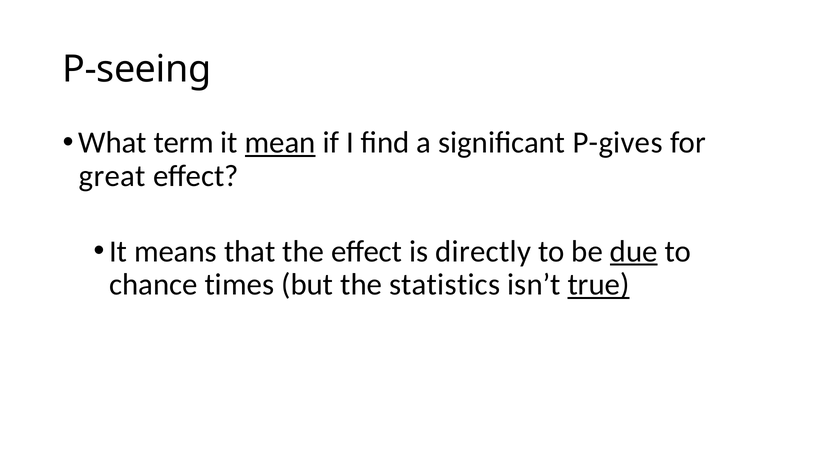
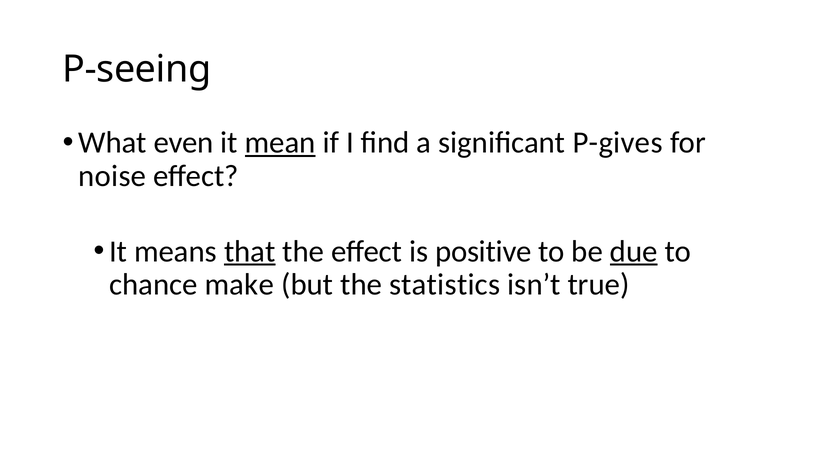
term: term -> even (184, 143)
great: great -> noise (112, 176)
that underline: none -> present (250, 251)
directly: directly -> positive (483, 251)
times: times -> make (239, 285)
true underline: present -> none (599, 285)
